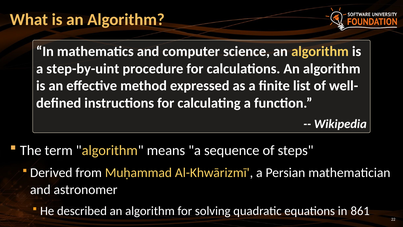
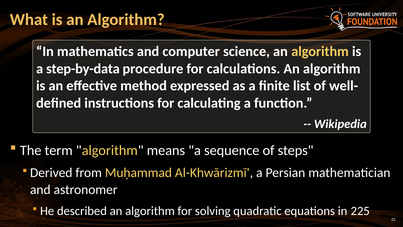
step-by-uint: step-by-uint -> step-by-data (83, 69)
861: 861 -> 225 (360, 211)
